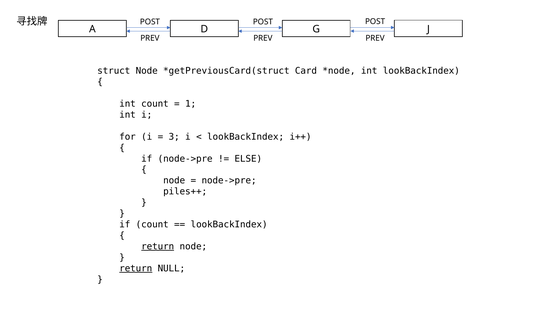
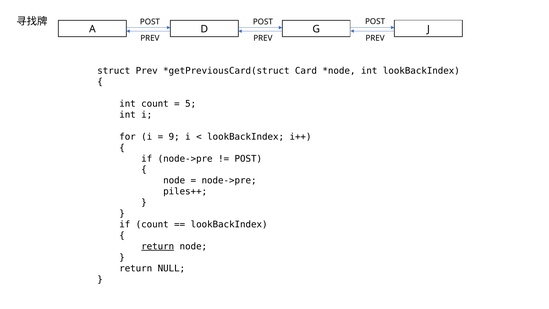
struct Node: Node -> Prev (147, 71)
1: 1 -> 5 (191, 104)
3: 3 -> 9 (174, 137)
ELSE: ELSE -> POST (248, 159)
return underline: present -> none (136, 268)
